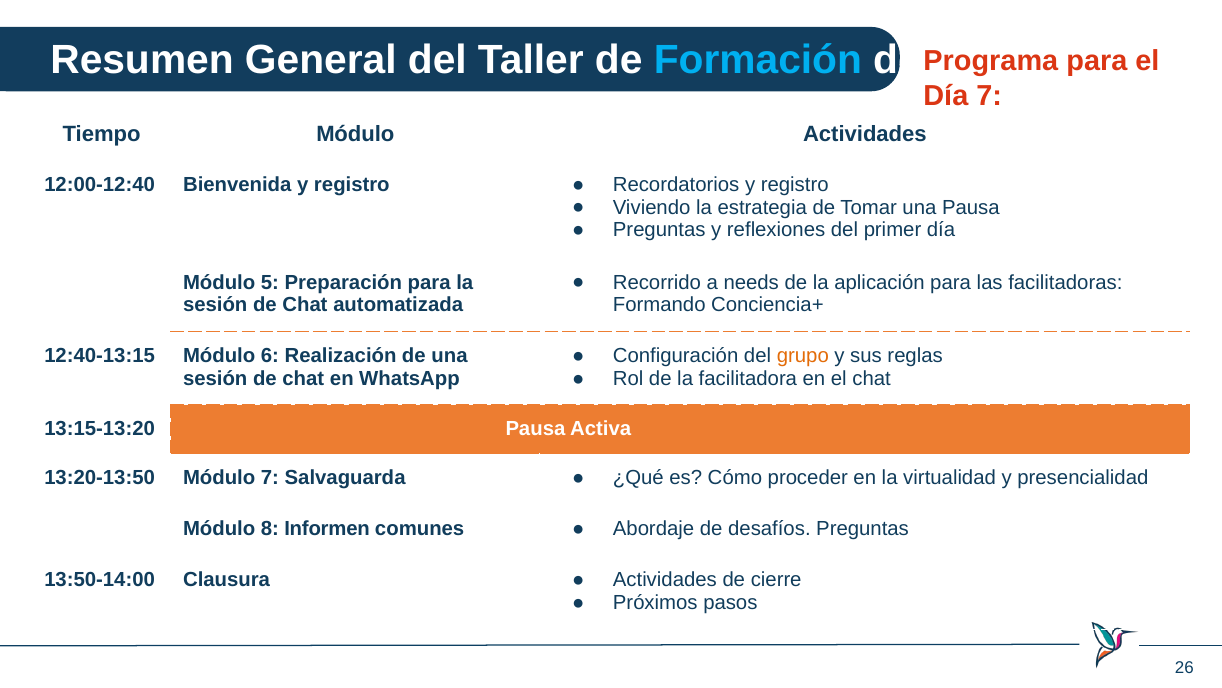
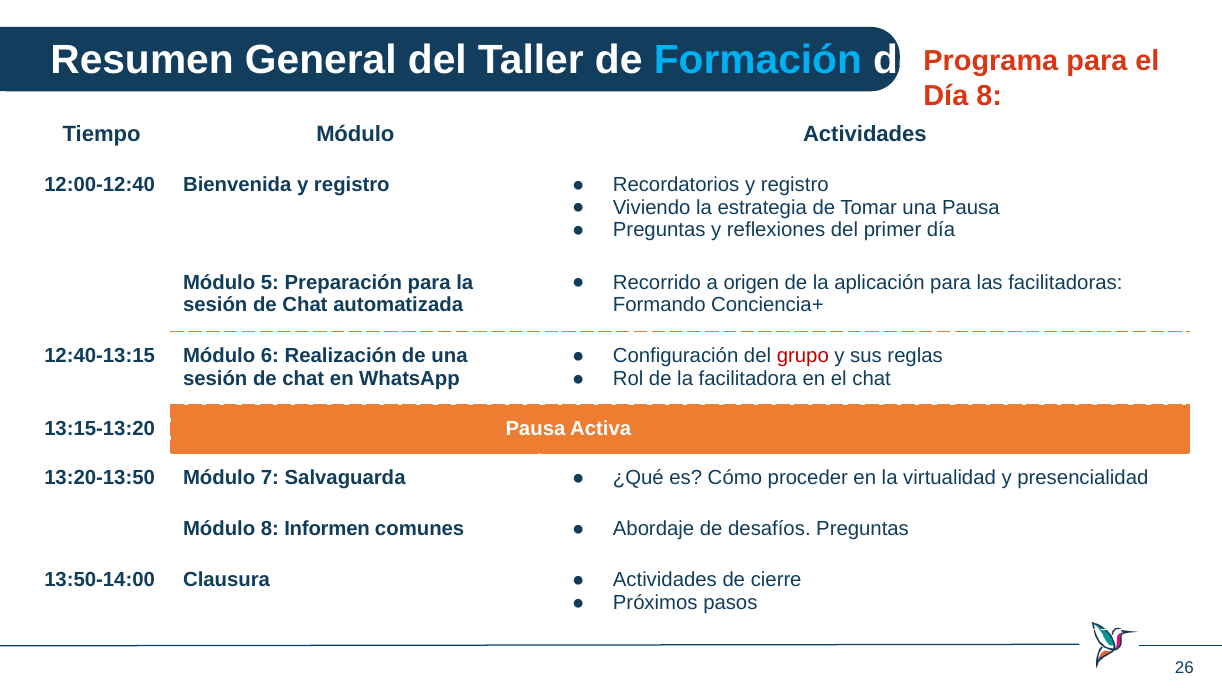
Día 7: 7 -> 8 (989, 95)
needs: needs -> origen (751, 282)
grupo colour: orange -> red (803, 355)
